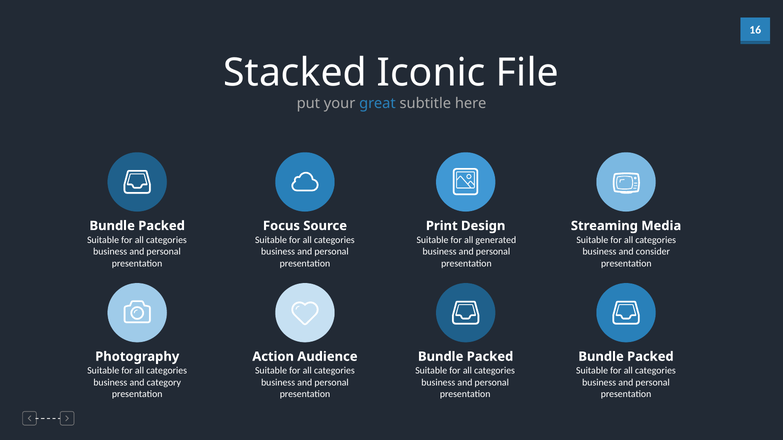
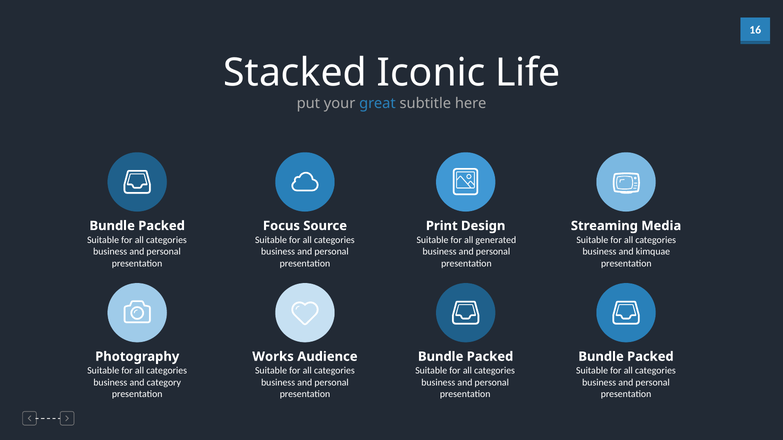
File: File -> Life (528, 73)
consider: consider -> kimquae (653, 252)
Action: Action -> Works (273, 357)
